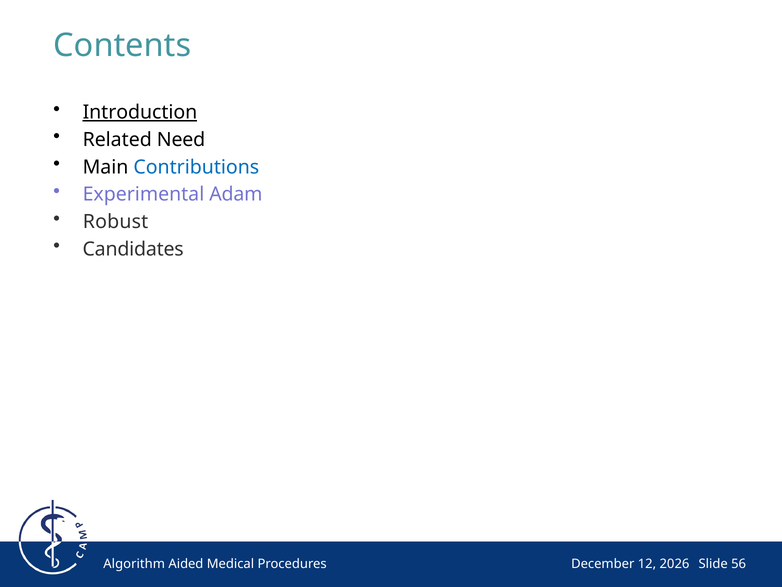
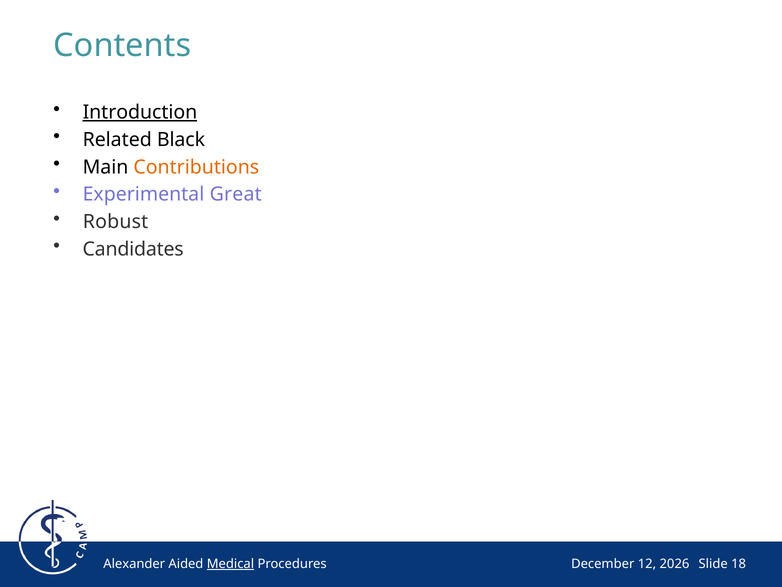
Need: Need -> Black (181, 140)
Contributions colour: blue -> orange (196, 167)
Adam: Adam -> Great (236, 194)
Algorithm: Algorithm -> Alexander (134, 564)
Medical underline: none -> present (230, 564)
56: 56 -> 18 (739, 564)
